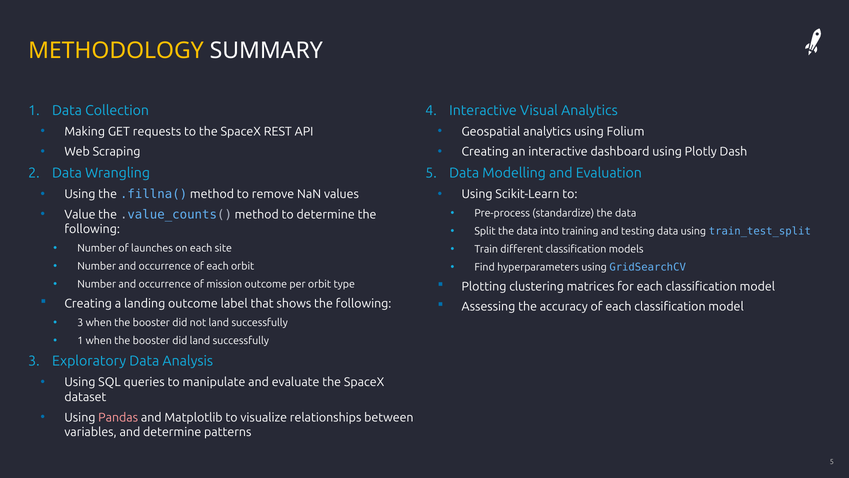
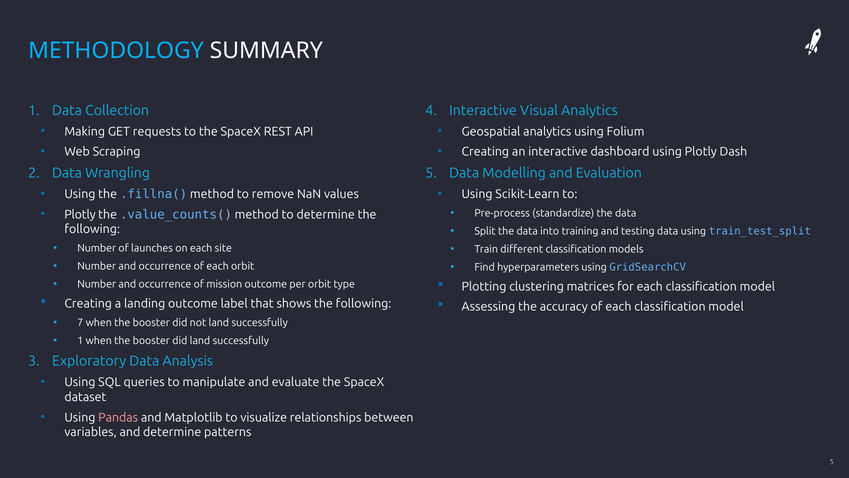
METHODOLOGY colour: yellow -> light blue (116, 50)
Value: Value -> Plotly (80, 214)
3: 3 -> 7 (80, 322)
